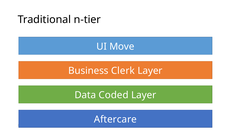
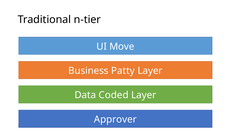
Clerk: Clerk -> Patty (123, 71)
Aftercare: Aftercare -> Approver (115, 119)
